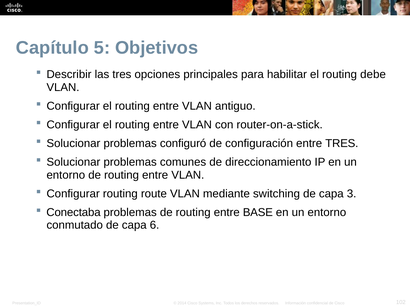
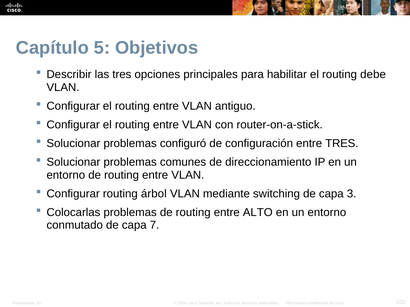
route: route -> árbol (154, 194)
Conectaba: Conectaba -> Colocarlas (73, 213)
BASE: BASE -> ALTO (258, 213)
6: 6 -> 7 (155, 226)
